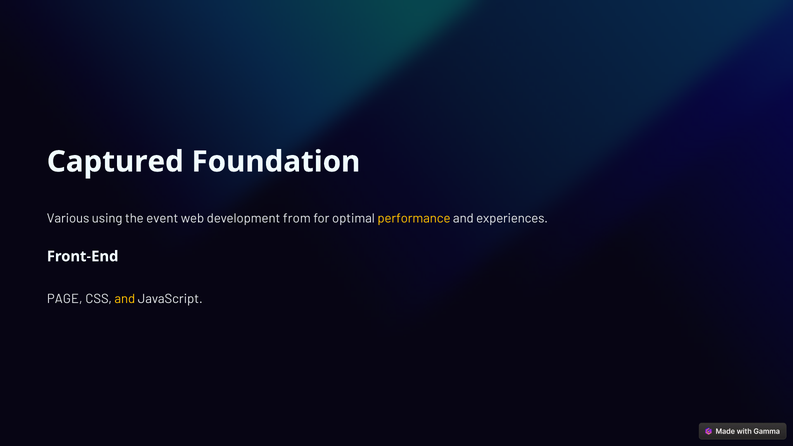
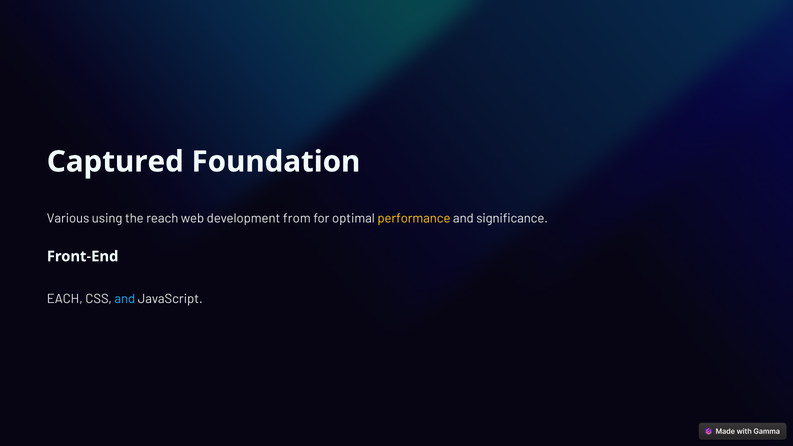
event: event -> reach (162, 219)
experiences: experiences -> significance (512, 219)
PAGE: PAGE -> EACH (65, 299)
and colour: yellow -> light blue (125, 299)
